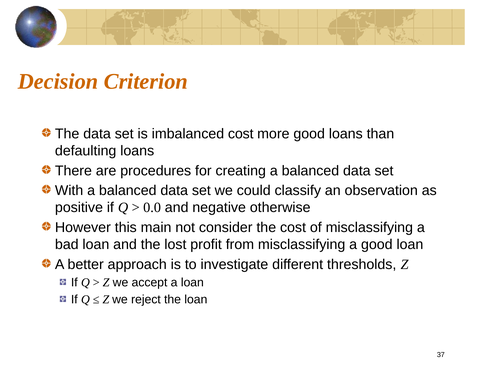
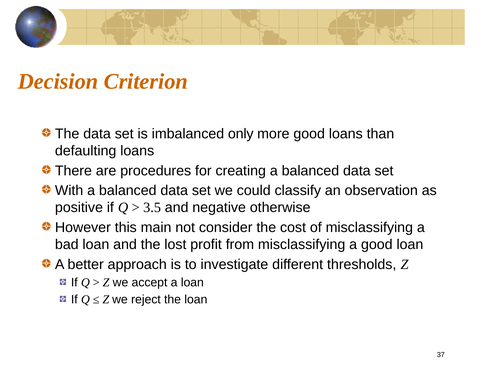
imbalanced cost: cost -> only (241, 134)
0.0: 0.0 -> 3.5 (152, 207)
